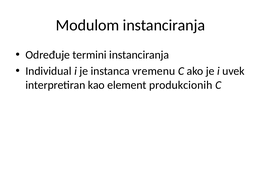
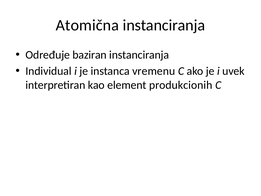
Modulom: Modulom -> Atomična (87, 25)
termini: termini -> baziran (90, 55)
